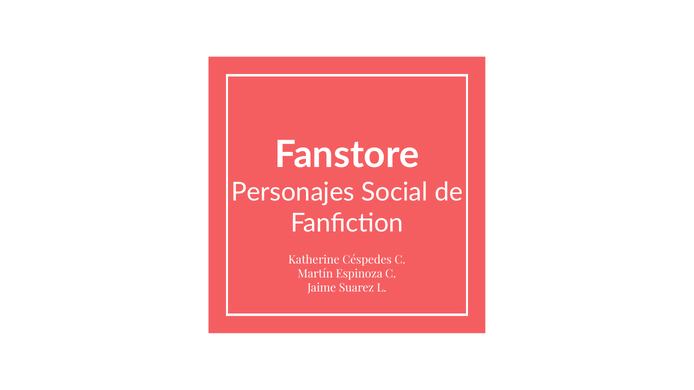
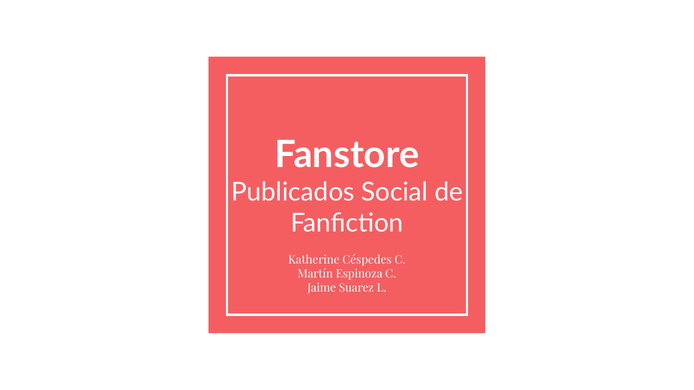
Personajes: Personajes -> Publicados (293, 192)
